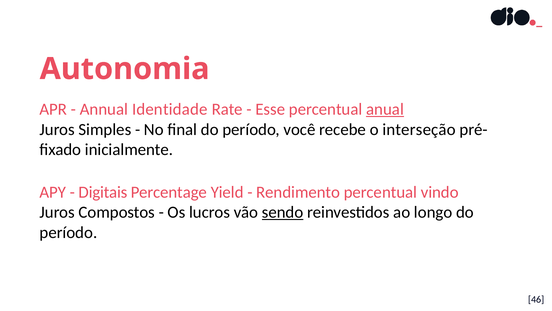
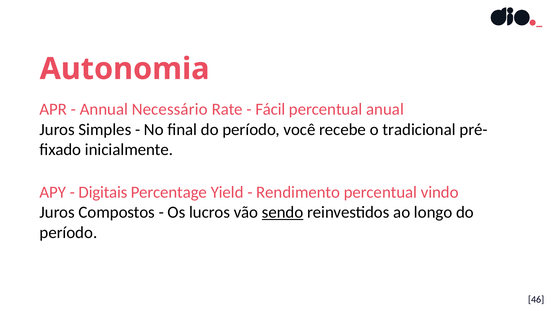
Identidade: Identidade -> Necessário (170, 109)
Esse: Esse -> Fácil (270, 109)
anual underline: present -> none (385, 109)
interseção: interseção -> tradicional (419, 129)
